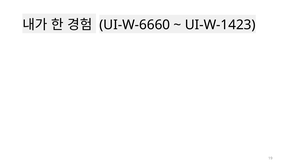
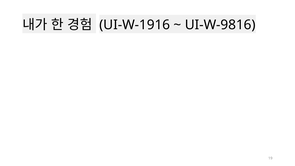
UI-W-6660: UI-W-6660 -> UI-W-1916 (135, 25)
UI-W-1423: UI-W-1423 -> UI-W-9816 (220, 25)
